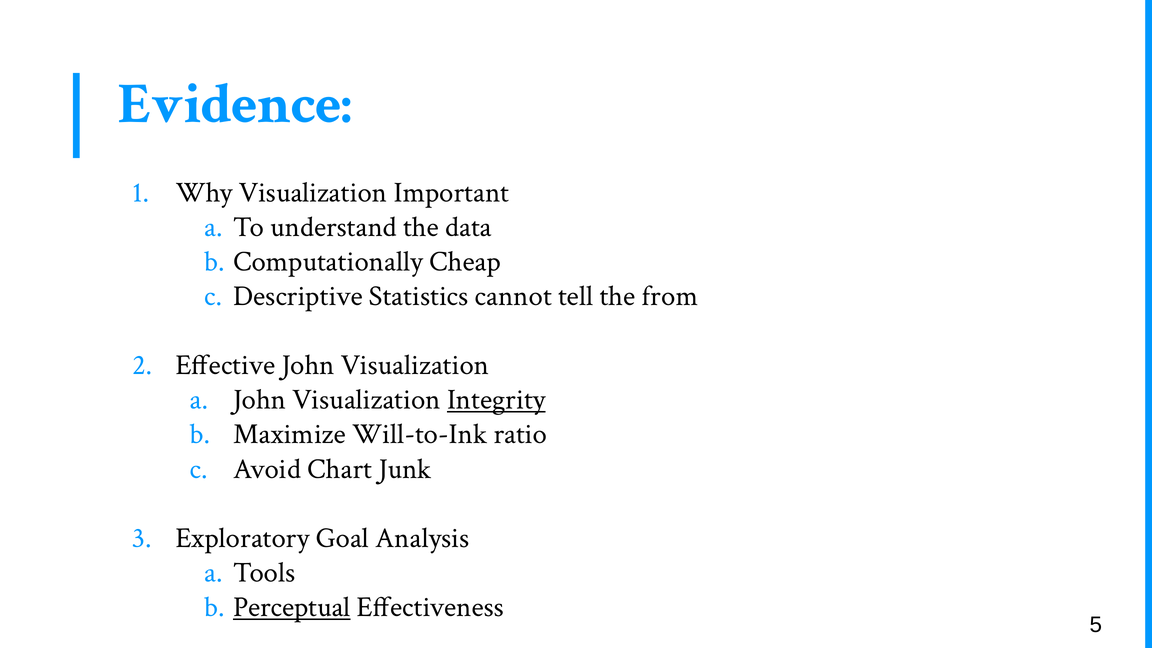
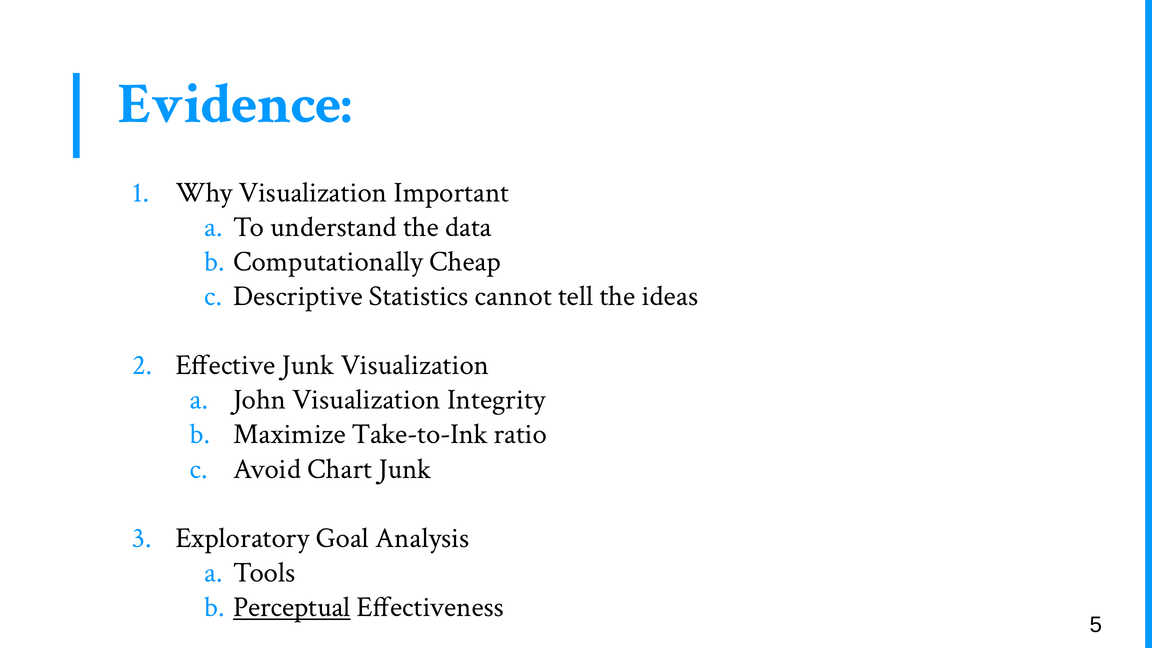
from: from -> ideas (670, 296)
Effective John: John -> Junk (308, 365)
Integrity underline: present -> none (496, 399)
Will-to-Ink: Will-to-Ink -> Take-to-Ink (420, 434)
